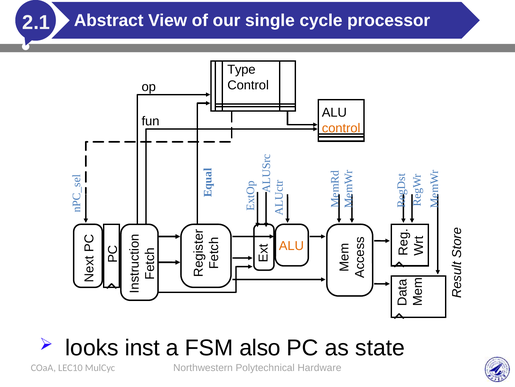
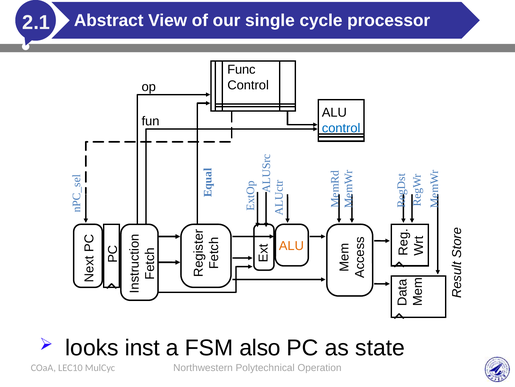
Type: Type -> Func (241, 70)
control colour: orange -> blue (341, 128)
Hardware: Hardware -> Operation (320, 367)
